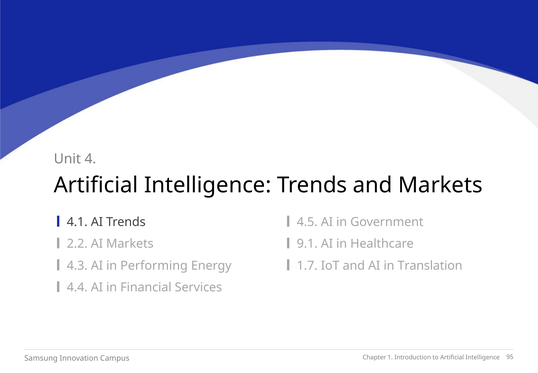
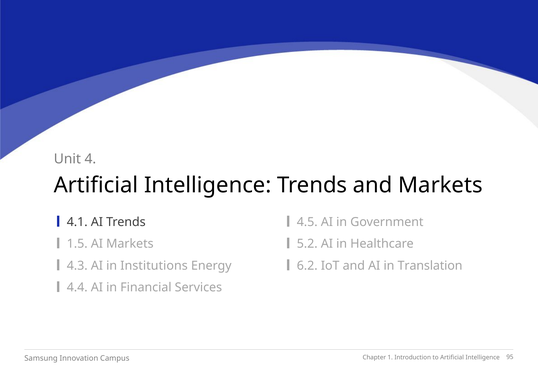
2.2: 2.2 -> 1.5 (77, 244)
9.1: 9.1 -> 5.2 (307, 244)
Performing: Performing -> Institutions (154, 265)
1.7: 1.7 -> 6.2 (307, 265)
